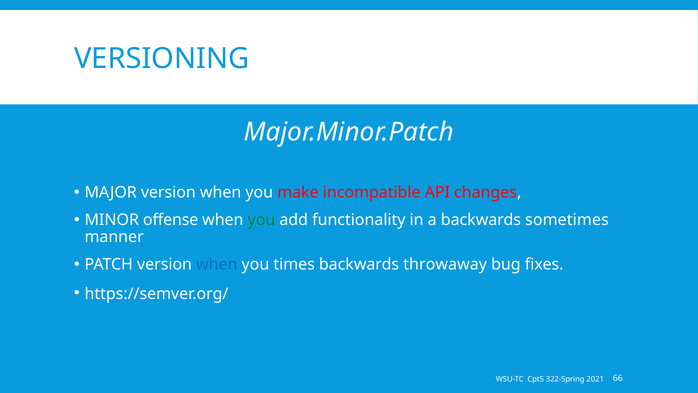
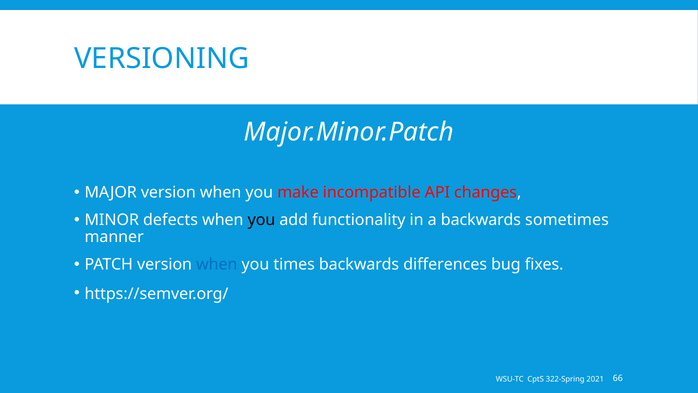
offense: offense -> defects (171, 220)
you colour: green -> black (261, 220)
throwaway: throwaway -> differences (445, 264)
